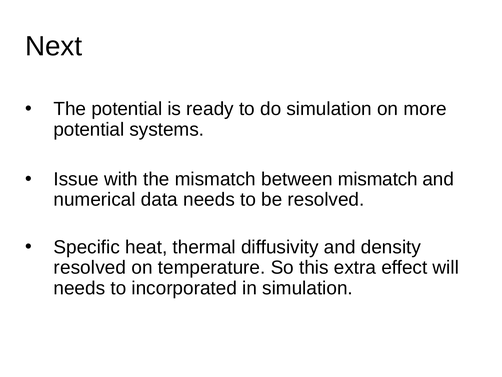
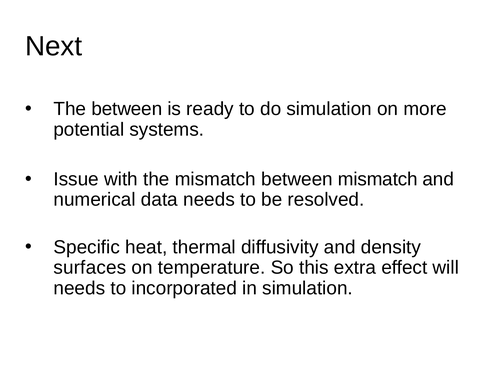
The potential: potential -> between (127, 109)
resolved: resolved -> surfaces (90, 267)
